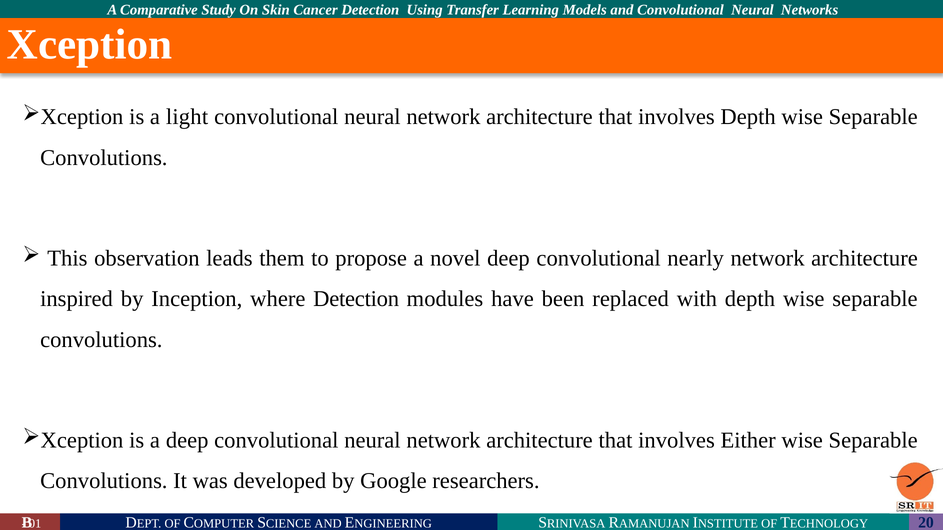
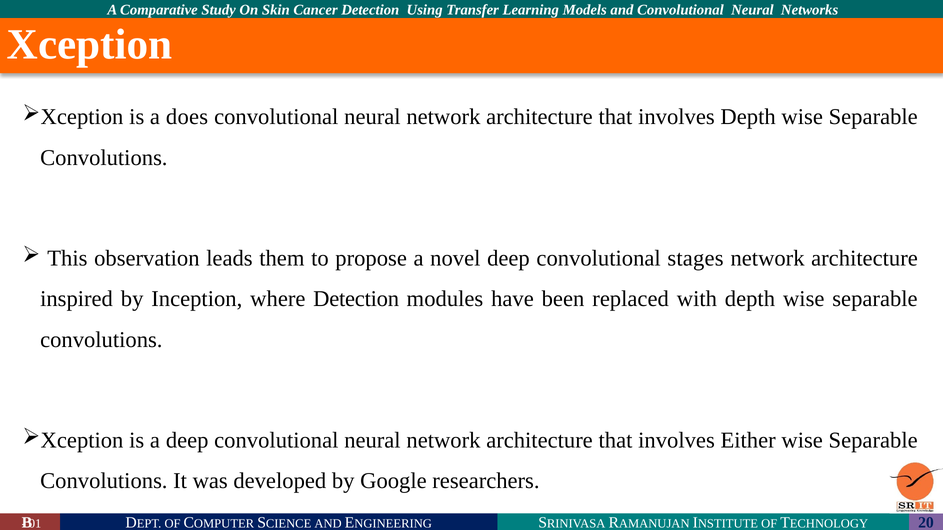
light: light -> does (187, 117)
nearly: nearly -> stages (696, 259)
